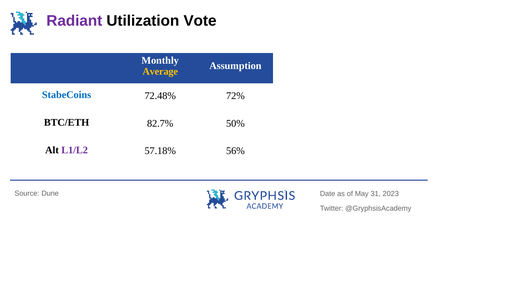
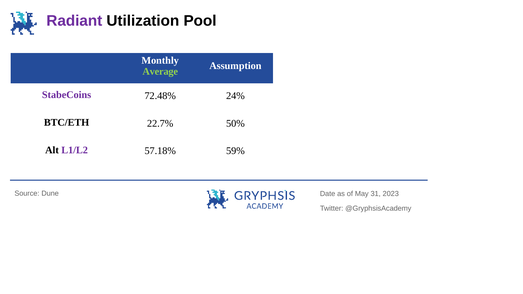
Vote: Vote -> Pool (200, 21)
Average colour: yellow -> light green (160, 72)
StabeCoins colour: blue -> purple (67, 95)
72%: 72% -> 24% (235, 96)
82.7%: 82.7% -> 22.7% (160, 123)
56%: 56% -> 59% (235, 151)
